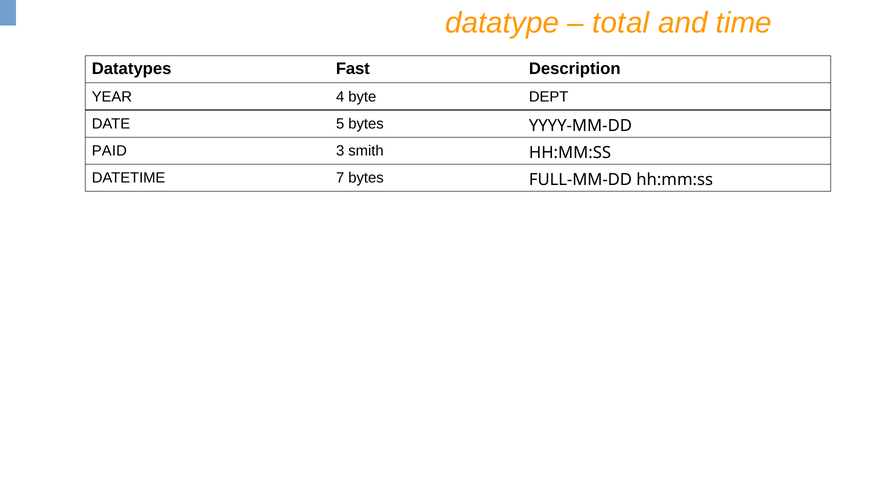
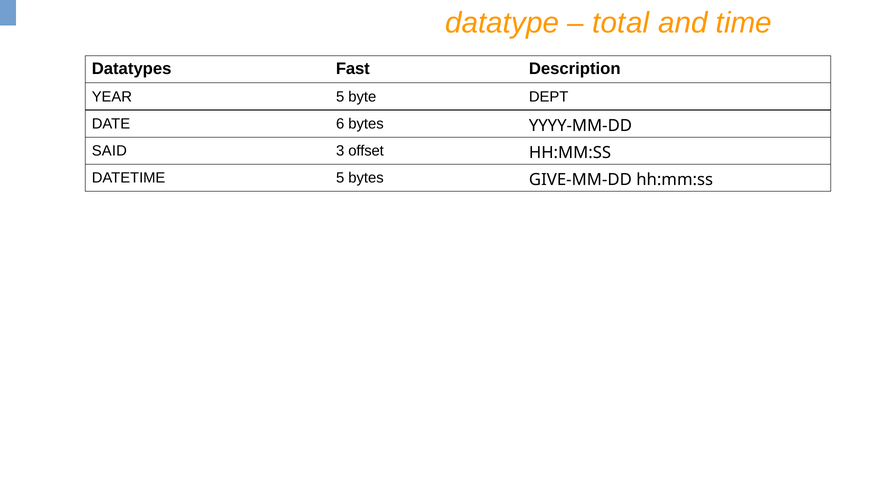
YEAR 4: 4 -> 5 (340, 97)
5: 5 -> 6 (340, 124)
PAID: PAID -> SAID (109, 151)
smith: smith -> offset (366, 151)
DATETIME 7: 7 -> 5 (340, 178)
FULL-MM-DD: FULL-MM-DD -> GIVE-MM-DD (580, 180)
